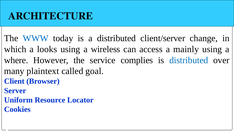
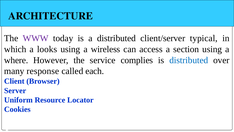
WWW colour: blue -> purple (36, 38)
change: change -> typical (204, 38)
mainly: mainly -> section (186, 49)
plaintext: plaintext -> response (43, 71)
goal: goal -> each (95, 71)
